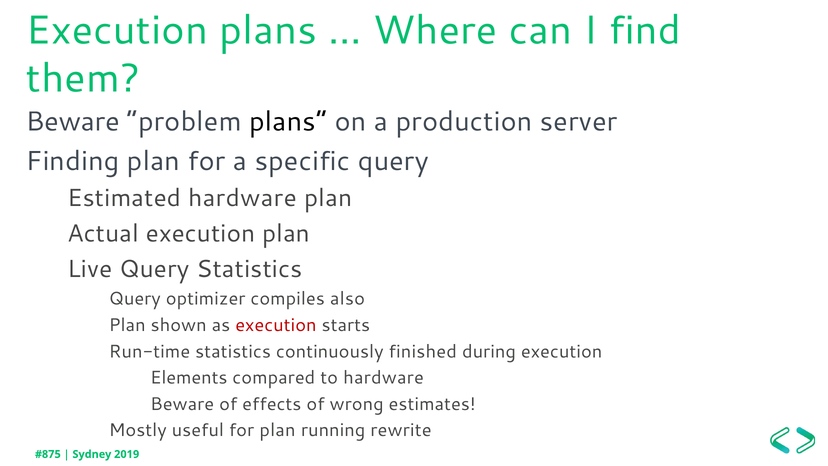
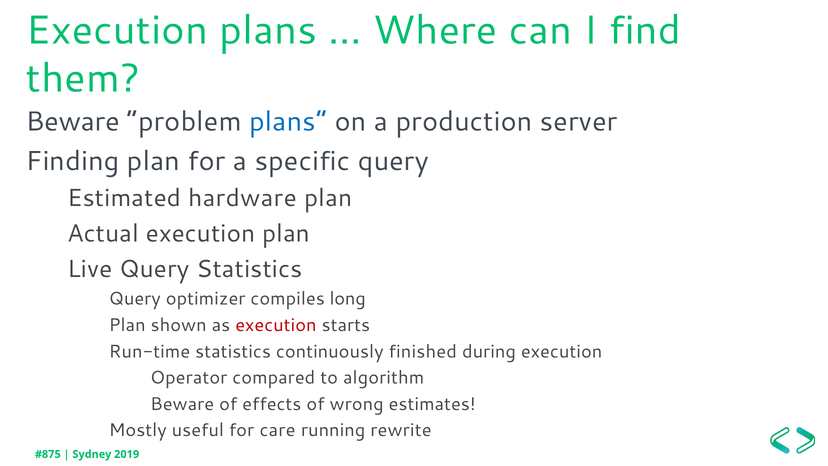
plans colour: black -> blue (288, 122)
also: also -> long (348, 299)
Elements: Elements -> Operator (189, 378)
to hardware: hardware -> algorithm (384, 378)
for plan: plan -> care (278, 430)
